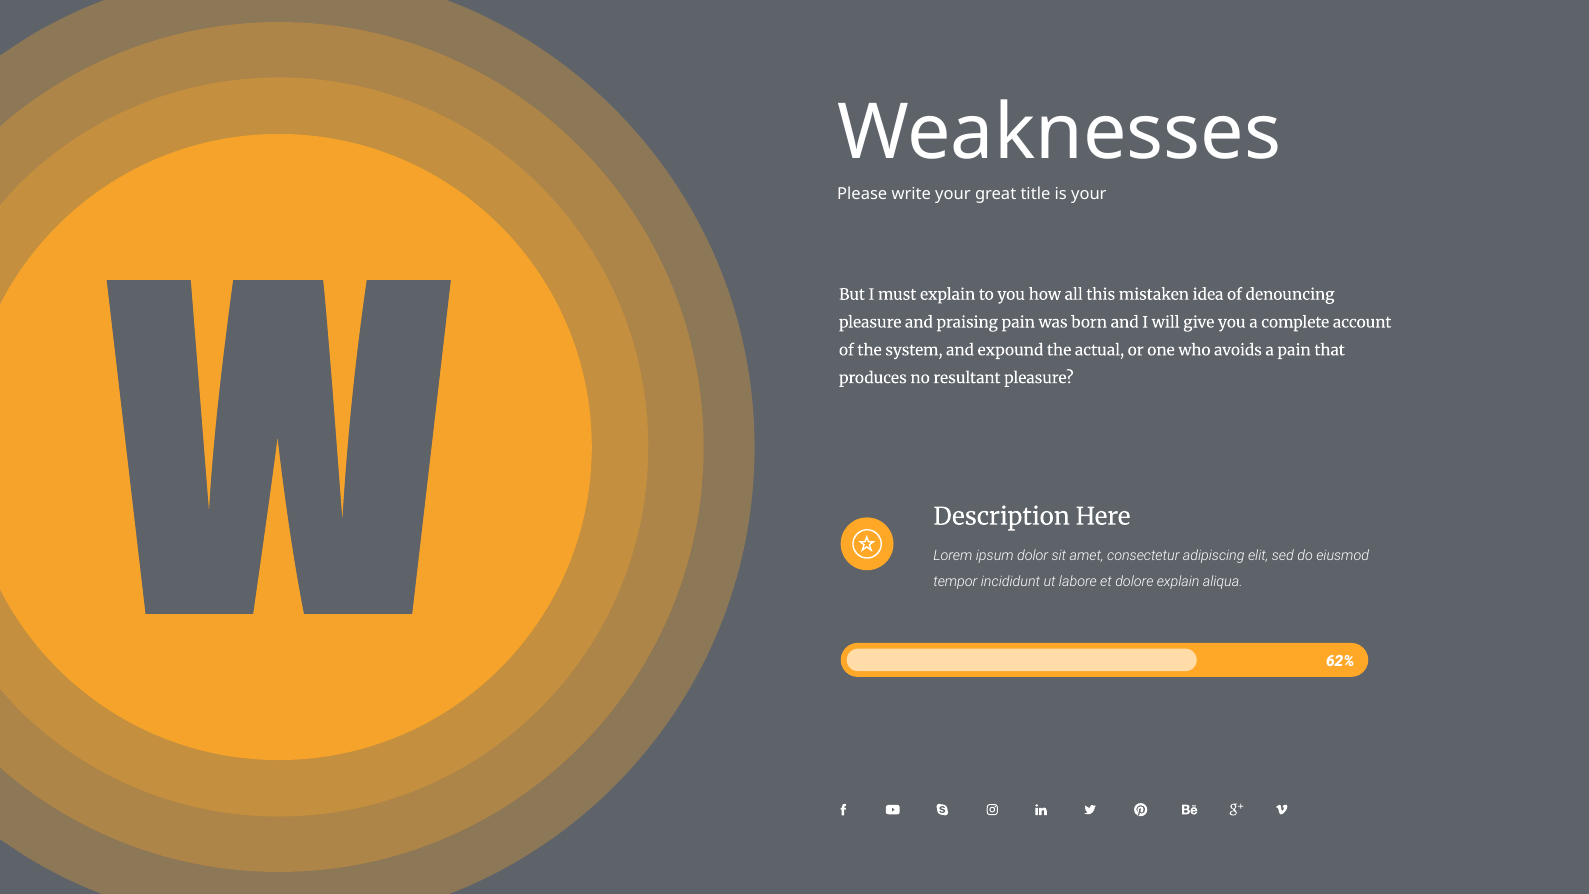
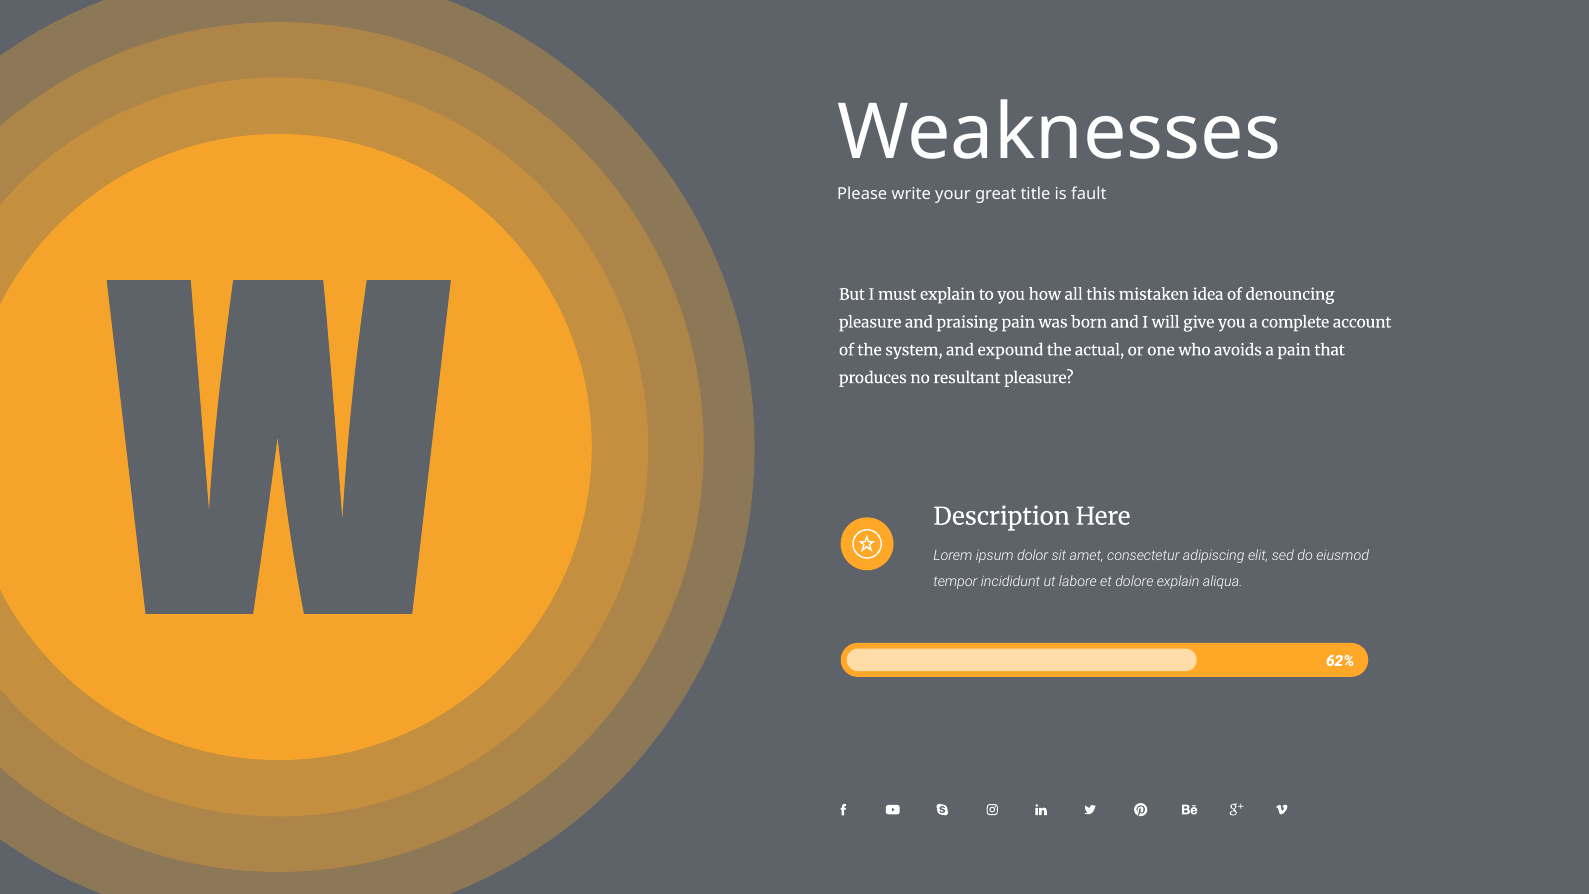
is your: your -> fault (1089, 194)
